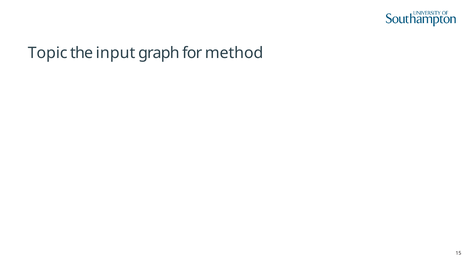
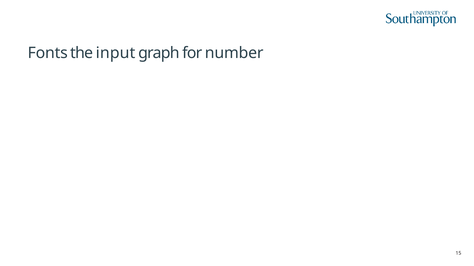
Topic: Topic -> Fonts (48, 53)
method: method -> number (234, 53)
